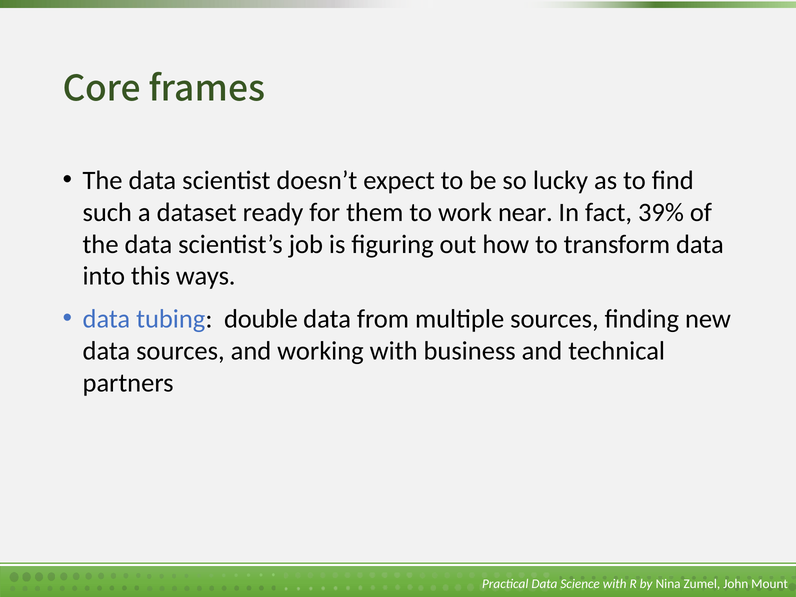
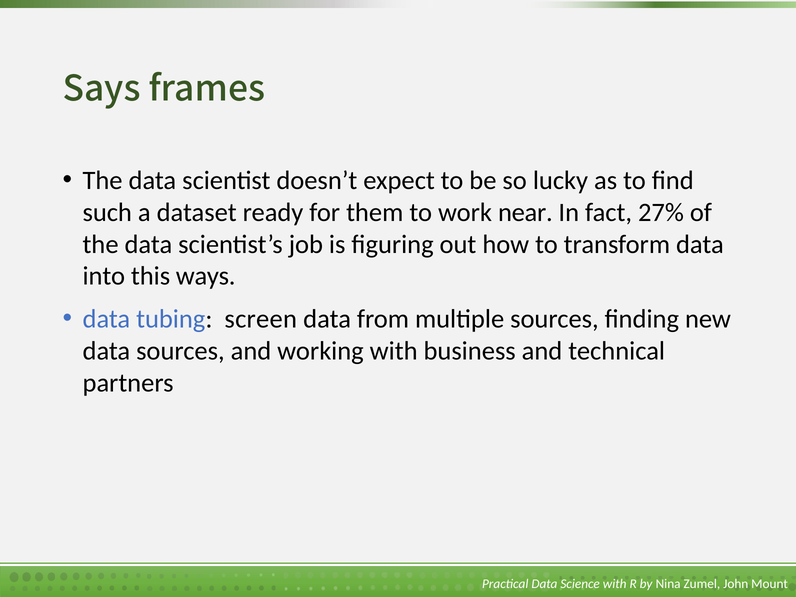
Core: Core -> Says (102, 89)
39%: 39% -> 27% (661, 213)
double: double -> screen (261, 319)
